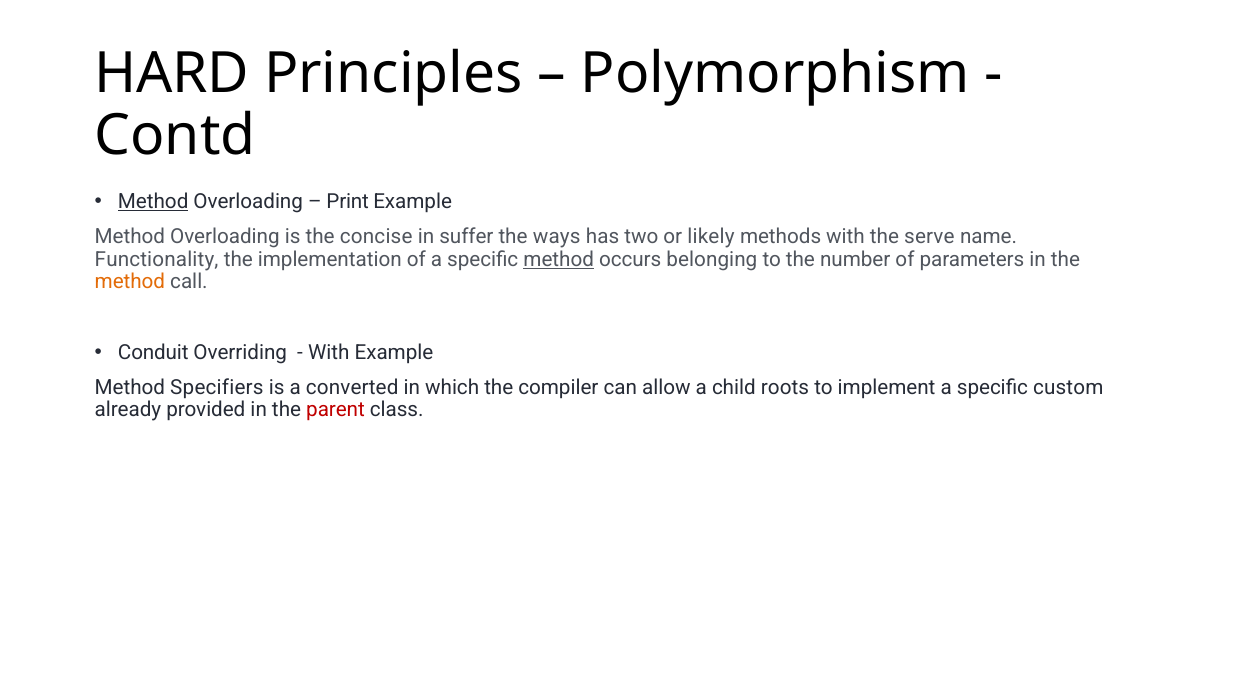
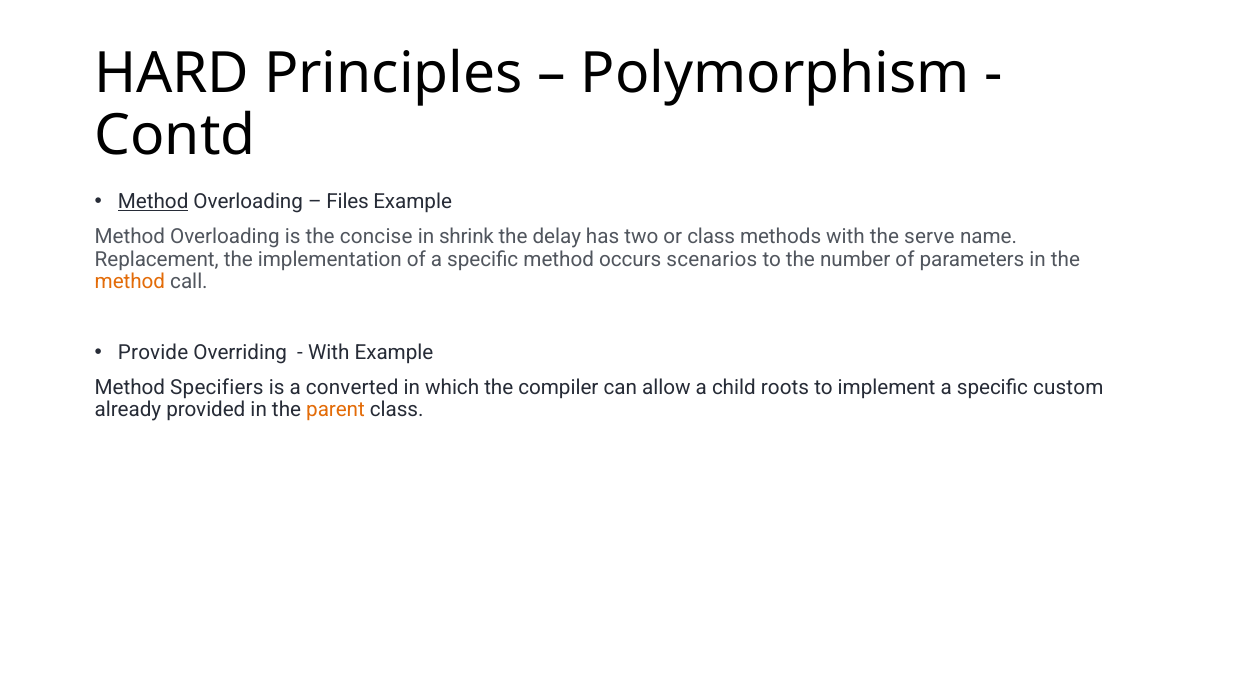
Print: Print -> Files (348, 202)
suffer: suffer -> shrink (466, 237)
ways: ways -> delay (557, 237)
or likely: likely -> class (711, 237)
Functionality: Functionality -> Replacement (157, 259)
method underline: present -> none (559, 259)
belonging: belonging -> scenarios (712, 259)
Conduit: Conduit -> Provide (153, 352)
parent colour: red -> orange (336, 410)
